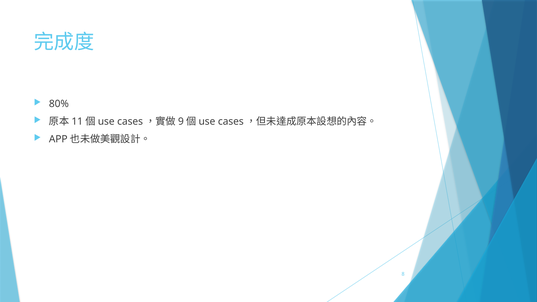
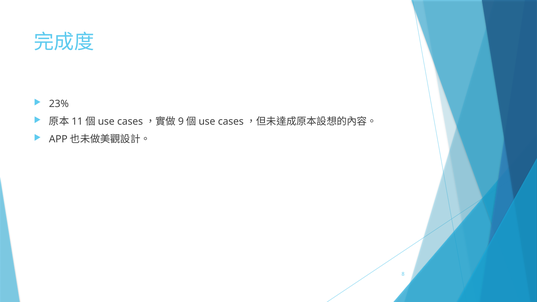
80%: 80% -> 23% (59, 104)
